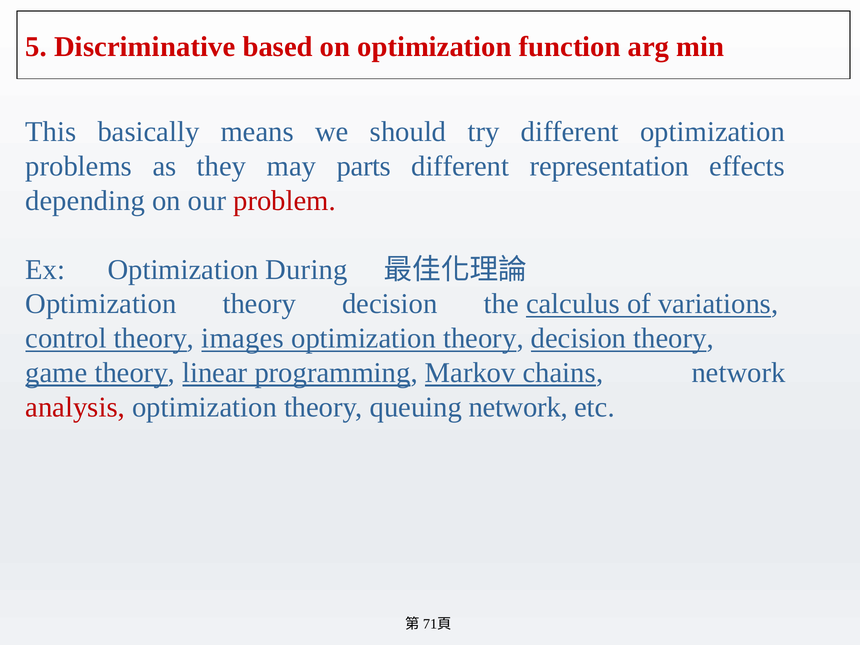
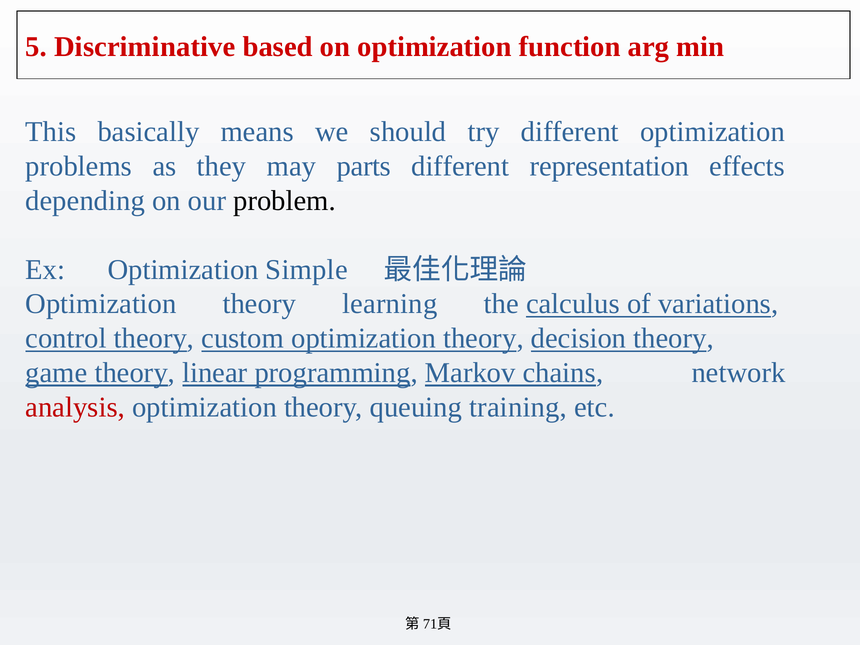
problem colour: red -> black (285, 201)
During: During -> Simple (307, 270)
decision: decision -> learning (390, 304)
images: images -> custom (243, 338)
queuing network: network -> training (518, 407)
